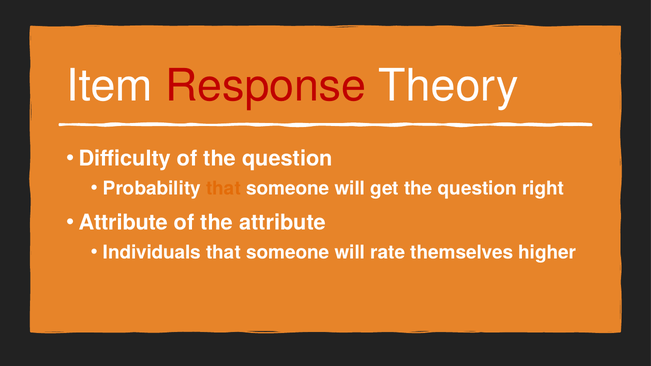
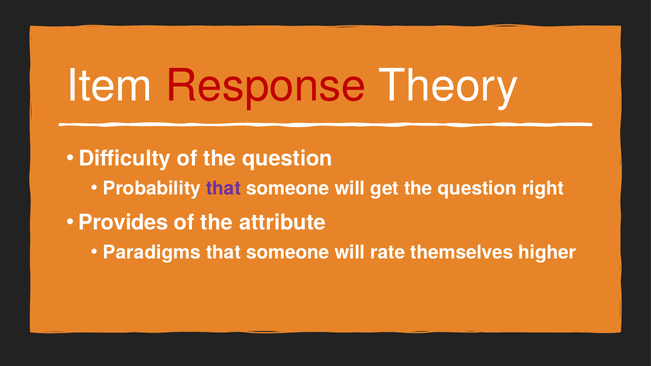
that colour: orange -> purple (223, 189)
Attribute: Attribute -> Provides (123, 223)
Individuals: Individuals -> Paradigms (152, 253)
